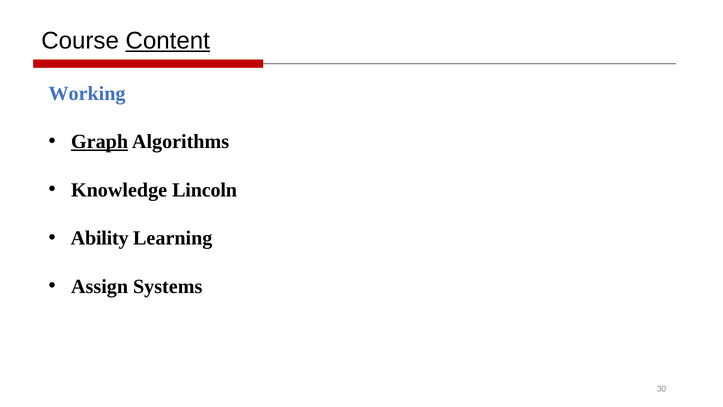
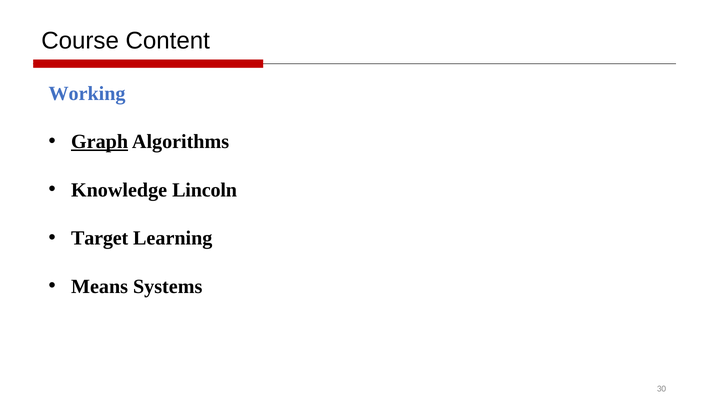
Content underline: present -> none (168, 41)
Ability: Ability -> Target (100, 238)
Assign: Assign -> Means (100, 286)
